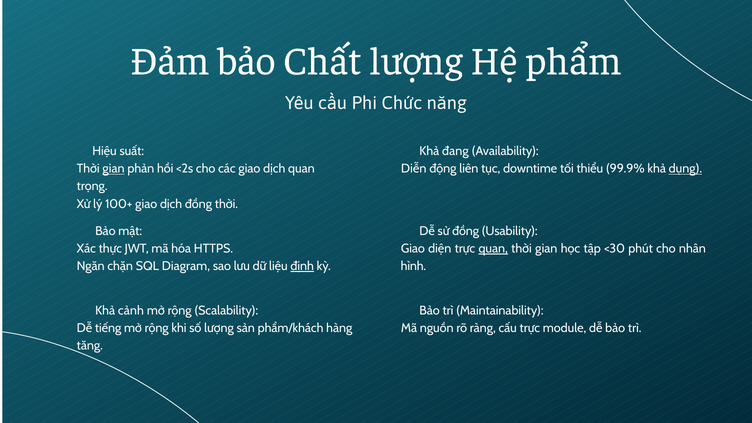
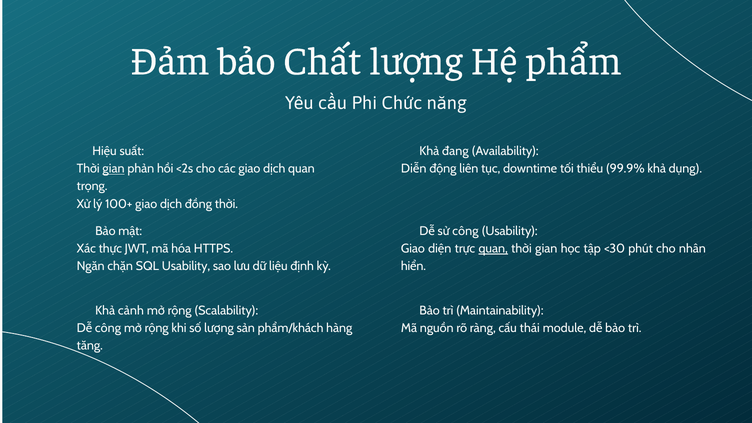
dụng underline: present -> none (685, 169)
sử đồng: đồng -> công (465, 231)
SQL Diagram: Diagram -> Usability (186, 266)
định underline: present -> none (302, 266)
hình: hình -> hiển (413, 266)
Dễ tiếng: tiếng -> công (108, 328)
cấu trực: trực -> thái (530, 328)
